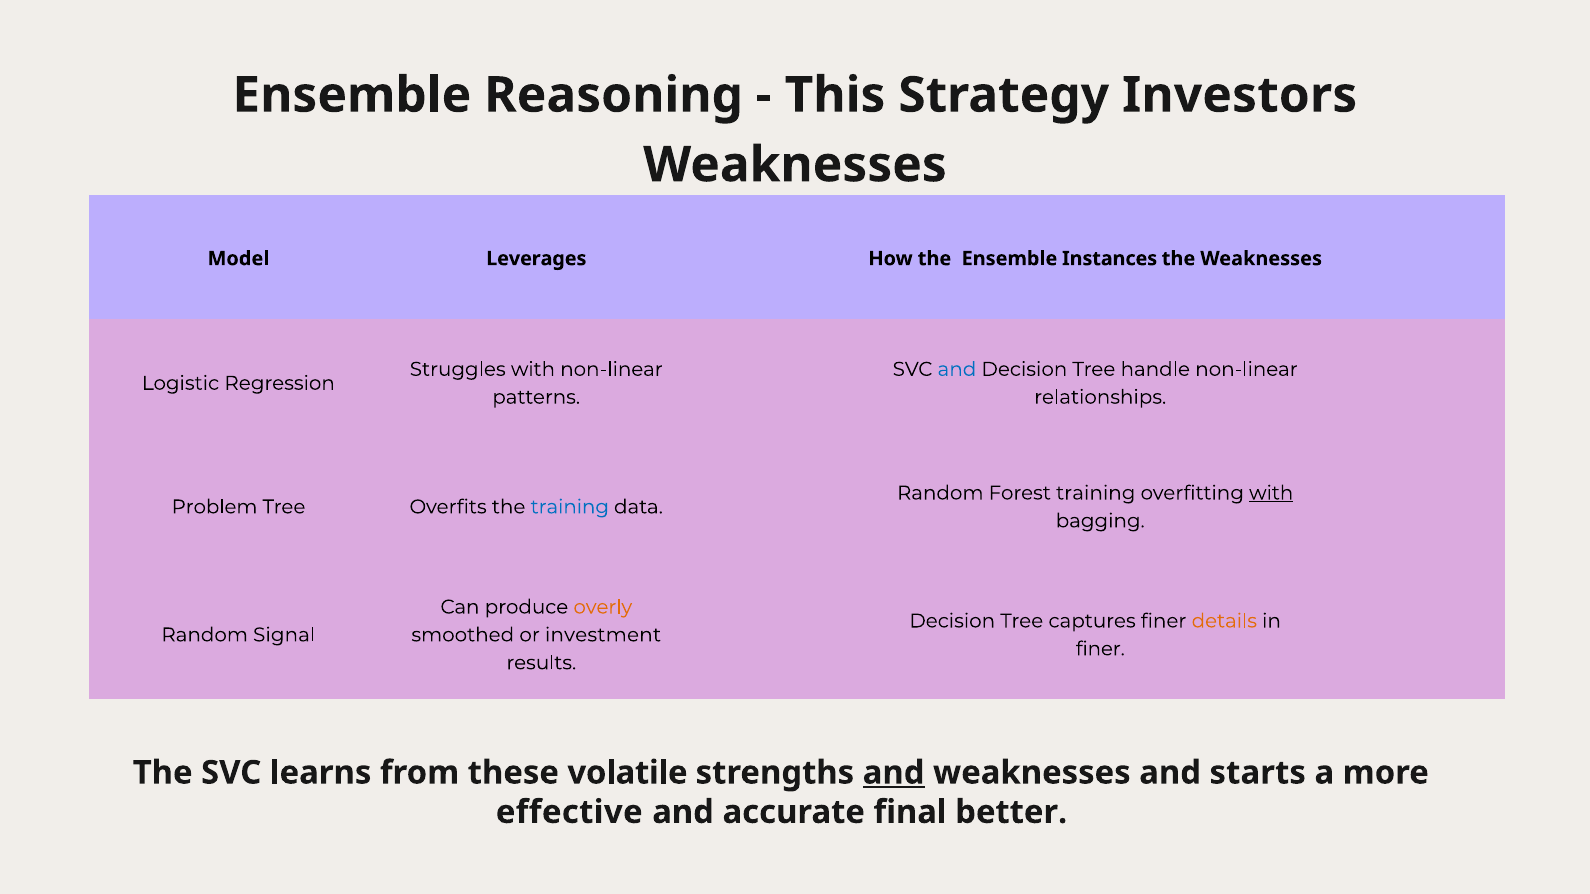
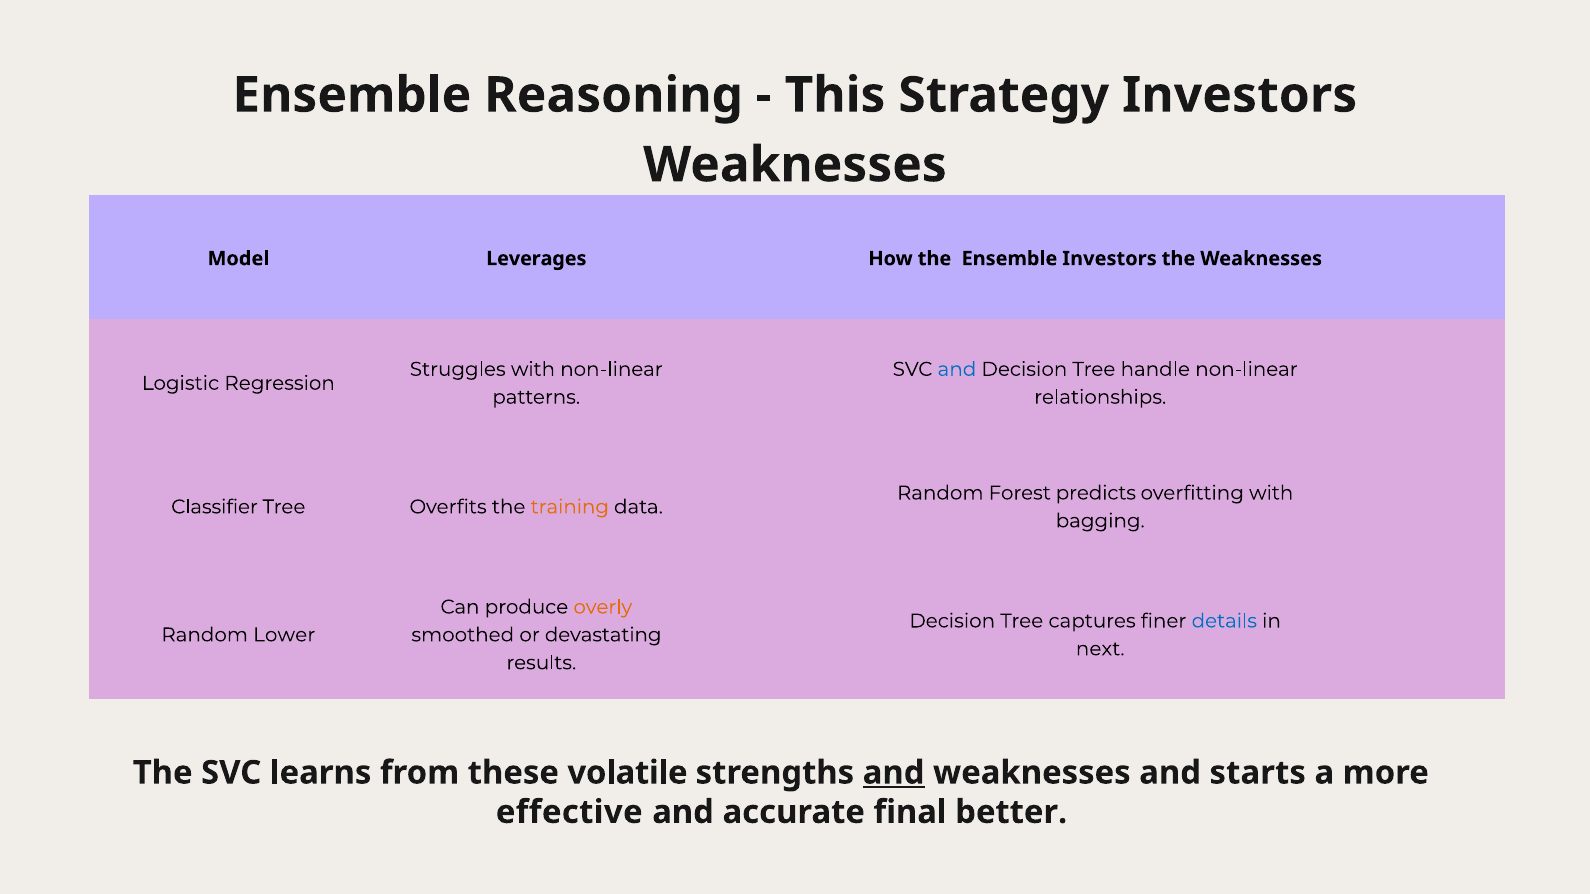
Ensemble Instances: Instances -> Investors (1110, 259)
Forest training: training -> predicts (1096, 493)
with underline: present -> none (1271, 493)
Problem: Problem -> Classifier (215, 507)
training colour: blue -> orange (570, 507)
details colour: orange -> blue (1224, 621)
Signal: Signal -> Lower (284, 635)
investment: investment -> devastating (603, 635)
finer: finer -> next (1100, 649)
